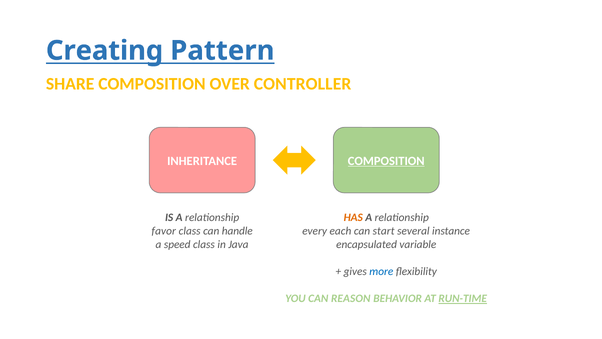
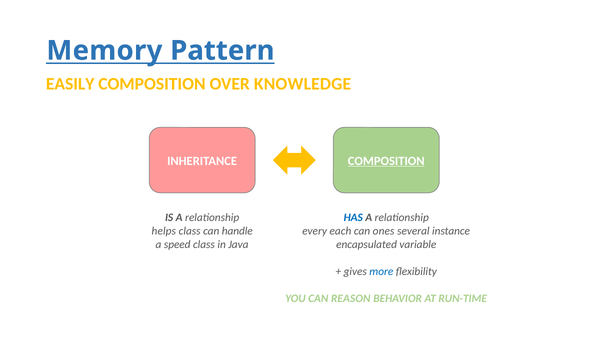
Creating: Creating -> Memory (104, 51)
SHARE: SHARE -> EASILY (70, 84)
CONTROLLER: CONTROLLER -> KNOWLEDGE (303, 84)
HAS colour: orange -> blue (353, 217)
favor: favor -> helps (164, 231)
start: start -> ones (384, 231)
RUN-TIME underline: present -> none (463, 298)
